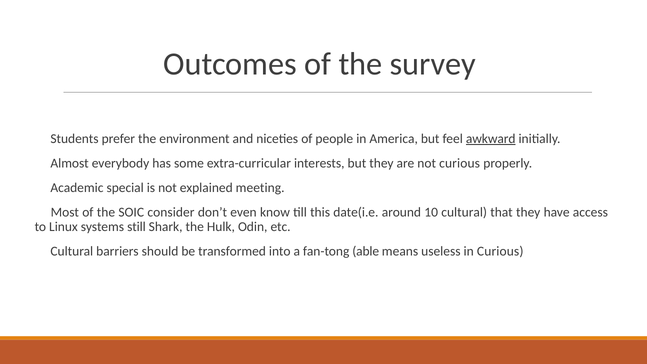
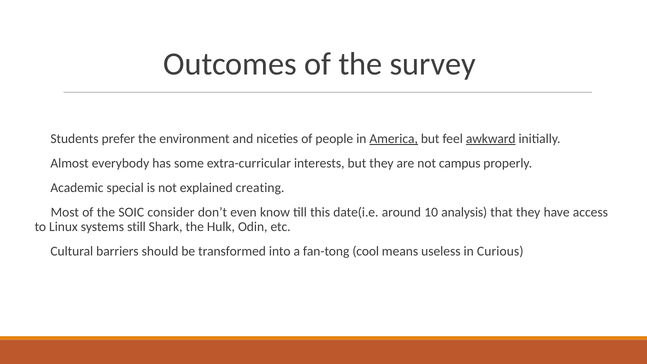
America underline: none -> present (394, 139)
not curious: curious -> campus (460, 163)
meeting: meeting -> creating (260, 188)
10 cultural: cultural -> analysis (464, 212)
able: able -> cool (366, 251)
